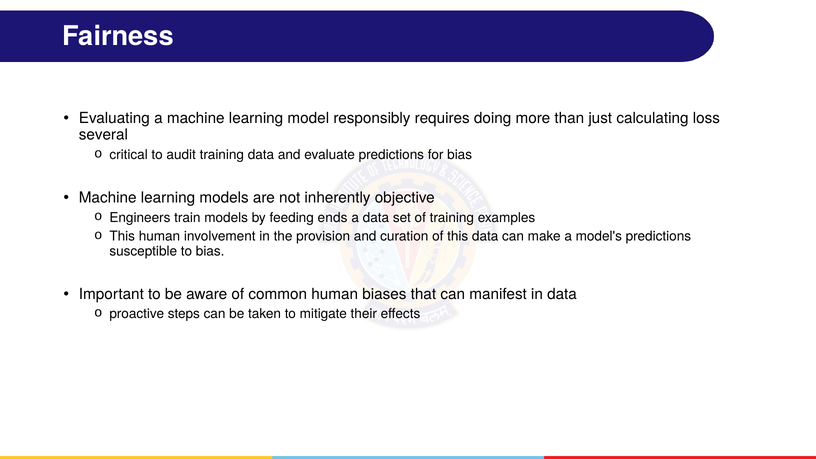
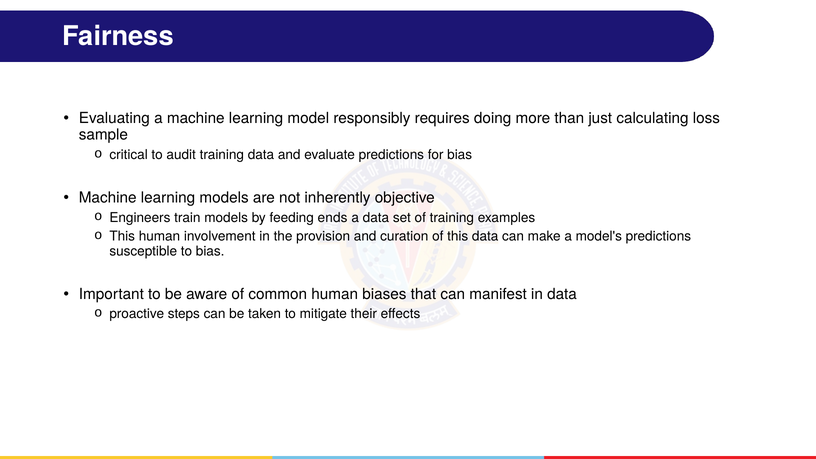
several: several -> sample (103, 135)
